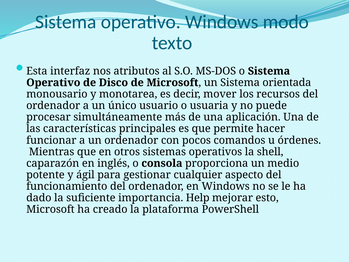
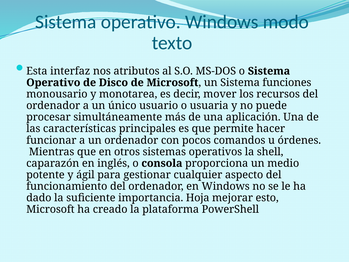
orientada: orientada -> funciones (287, 83)
Help: Help -> Hoja (198, 198)
